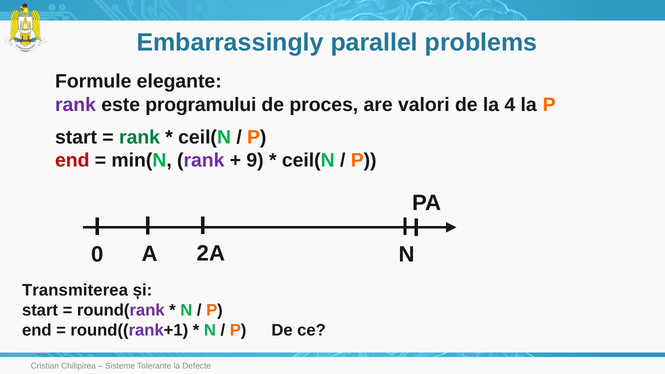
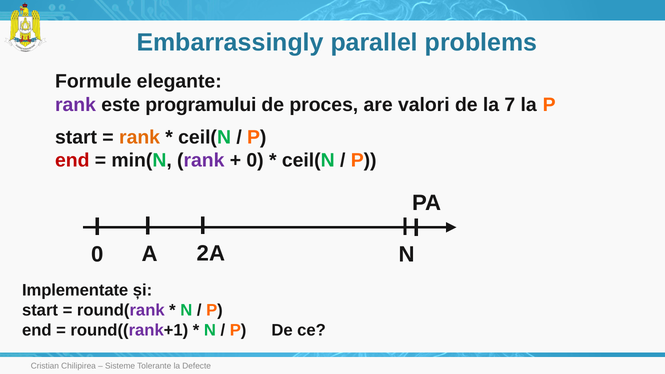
4: 4 -> 7 (510, 105)
rank colour: green -> orange (140, 137)
9: 9 -> 0 (255, 160)
Transmiterea: Transmiterea -> Implementate (75, 290)
